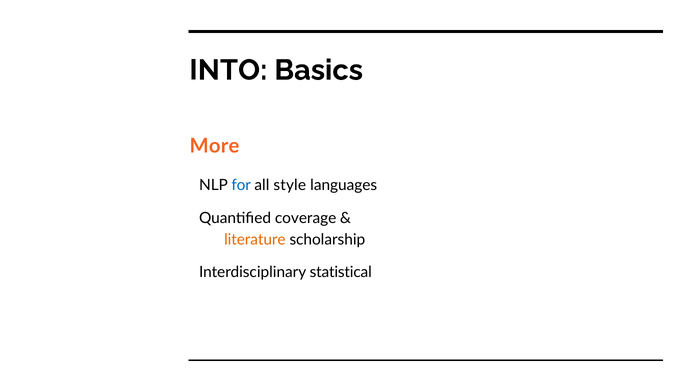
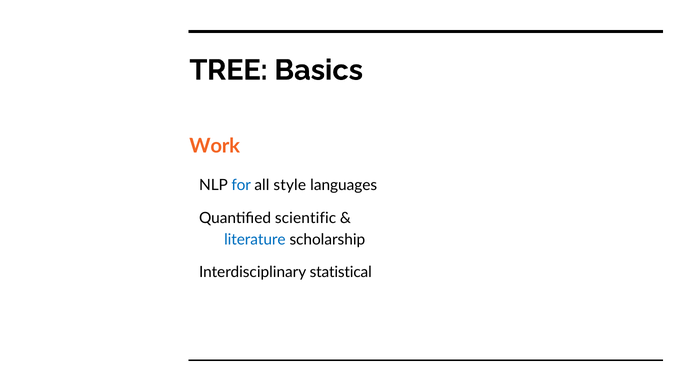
INTO: INTO -> TREE (229, 70)
More: More -> Work (215, 146)
coverage: coverage -> scientific (306, 218)
literature colour: orange -> blue (255, 239)
